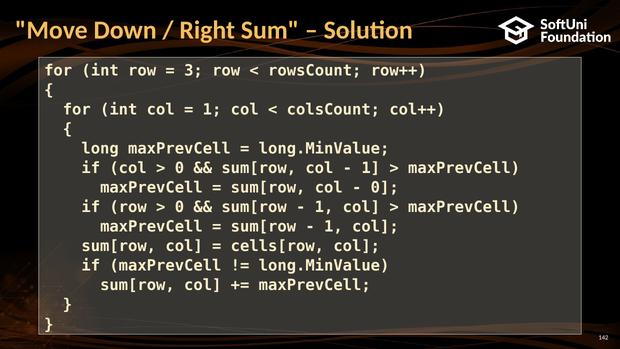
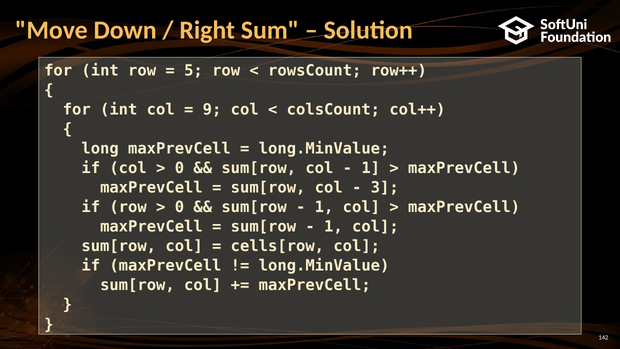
3: 3 -> 5 (193, 70)
1: 1 -> 9 (212, 110)
0: 0 -> 3 (385, 188)
